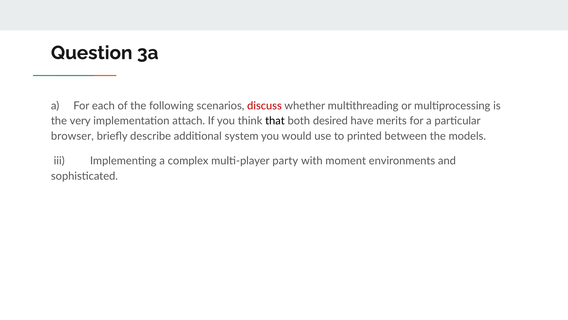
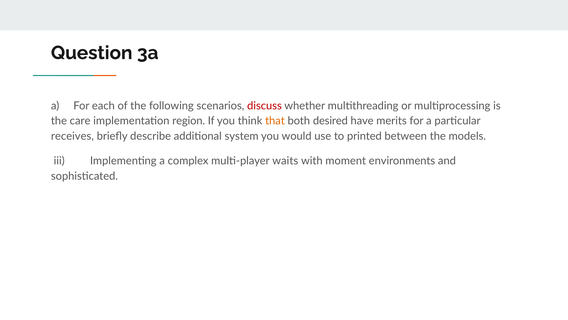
very: very -> care (80, 121)
attach: attach -> region (189, 121)
that colour: black -> orange (275, 121)
browser: browser -> receives (72, 136)
party: party -> waits (285, 161)
